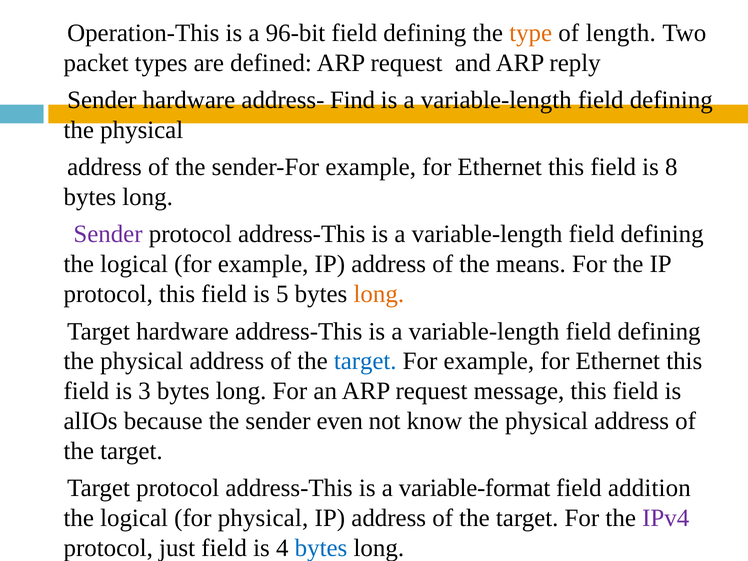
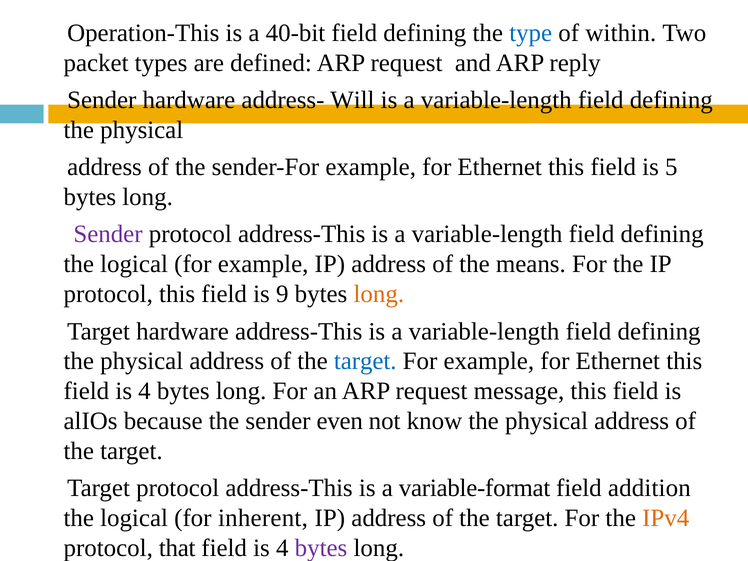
96-bit: 96-bit -> 40-bit (295, 33)
type colour: orange -> blue (531, 33)
length: length -> within (621, 33)
Find: Find -> Will (352, 100)
8: 8 -> 5 (671, 167)
5: 5 -> 9 (282, 294)
3: 3 -> 4 (144, 391)
for physical: physical -> inherent (263, 518)
IPv4 colour: purple -> orange (666, 518)
just: just -> that (177, 548)
bytes colour: blue -> purple (321, 548)
